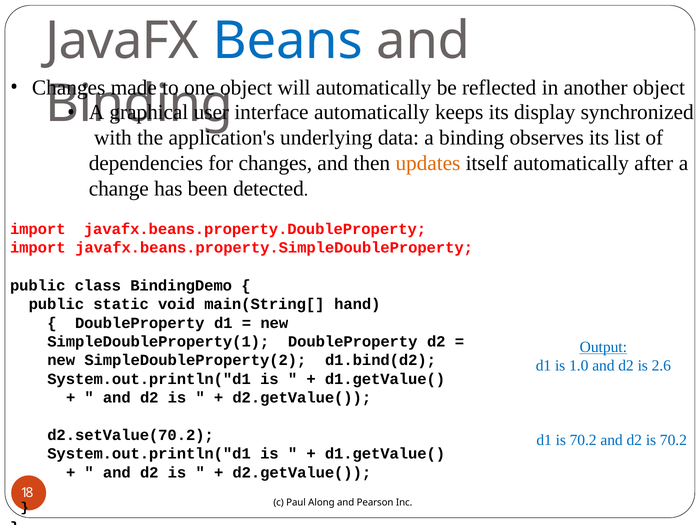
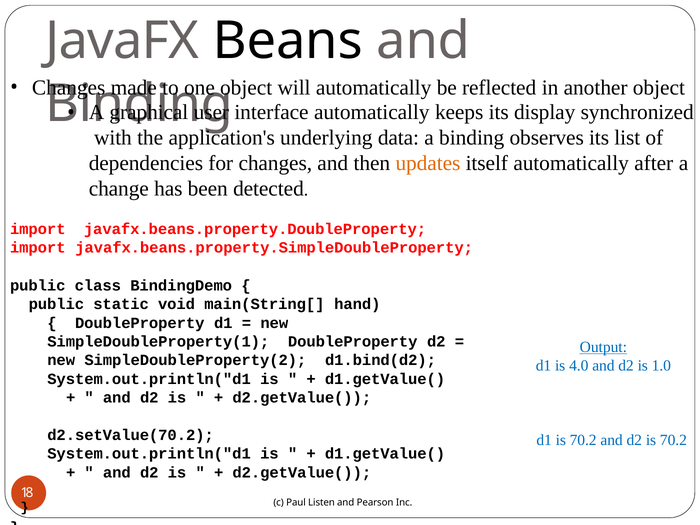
Beans colour: blue -> black (288, 41)
1.0: 1.0 -> 4.0 (579, 366)
2.6: 2.6 -> 1.0 (661, 366)
Along: Along -> Listen (321, 503)
